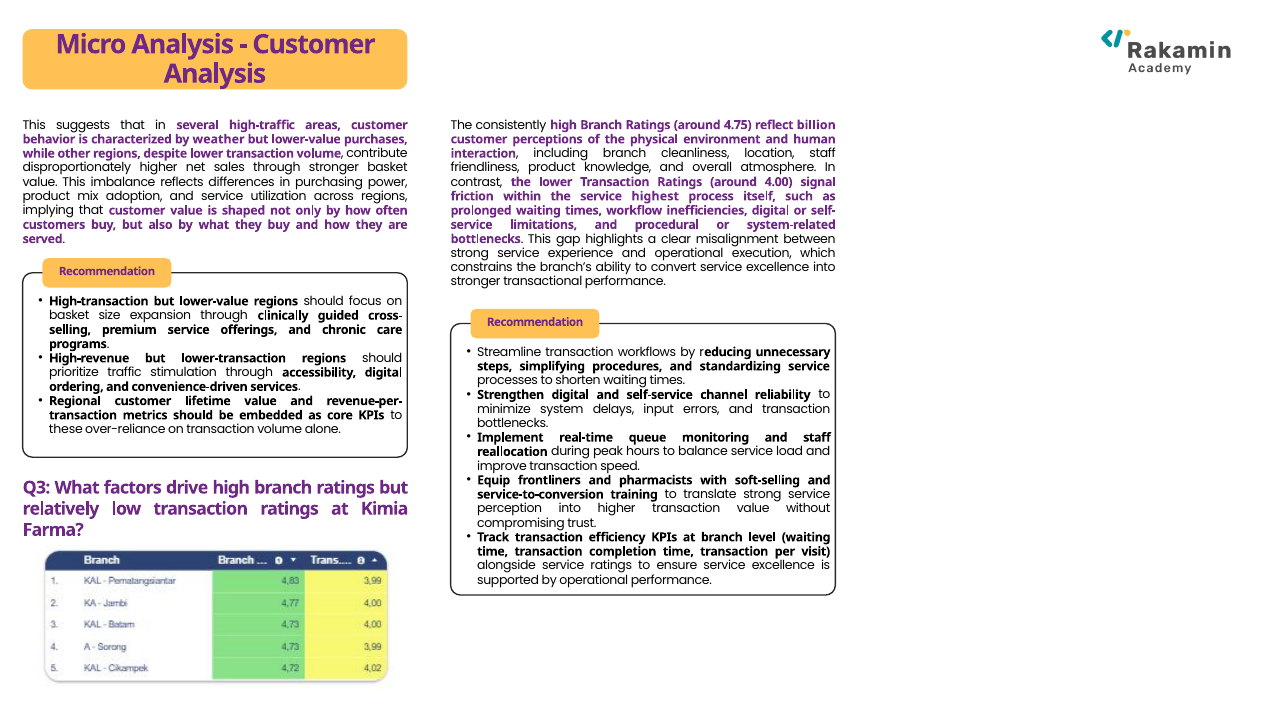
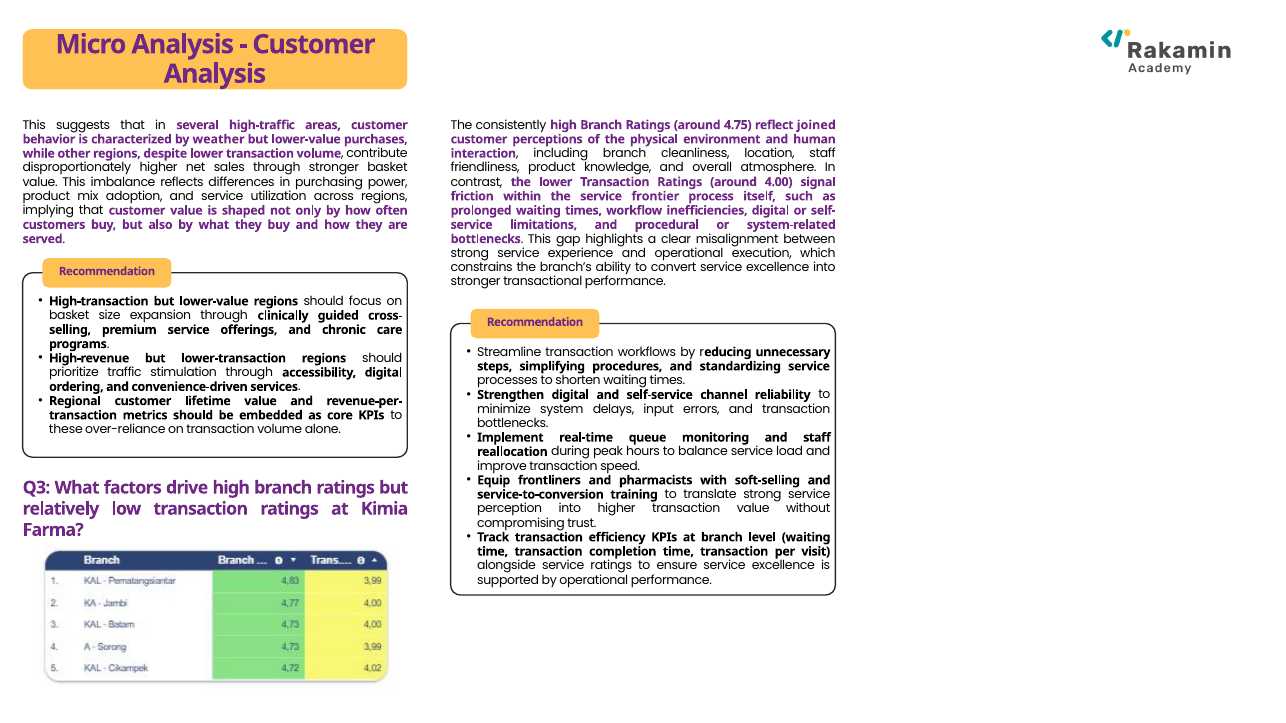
billion: billion -> joined (816, 125)
highest: highest -> frontier (655, 196)
